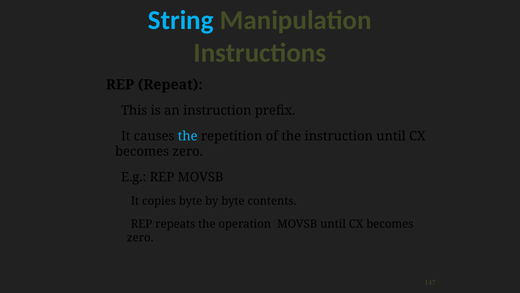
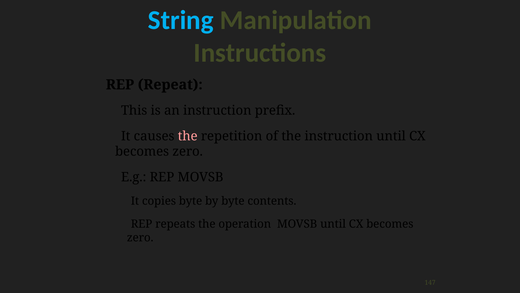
the colour: light blue -> pink (188, 136)
